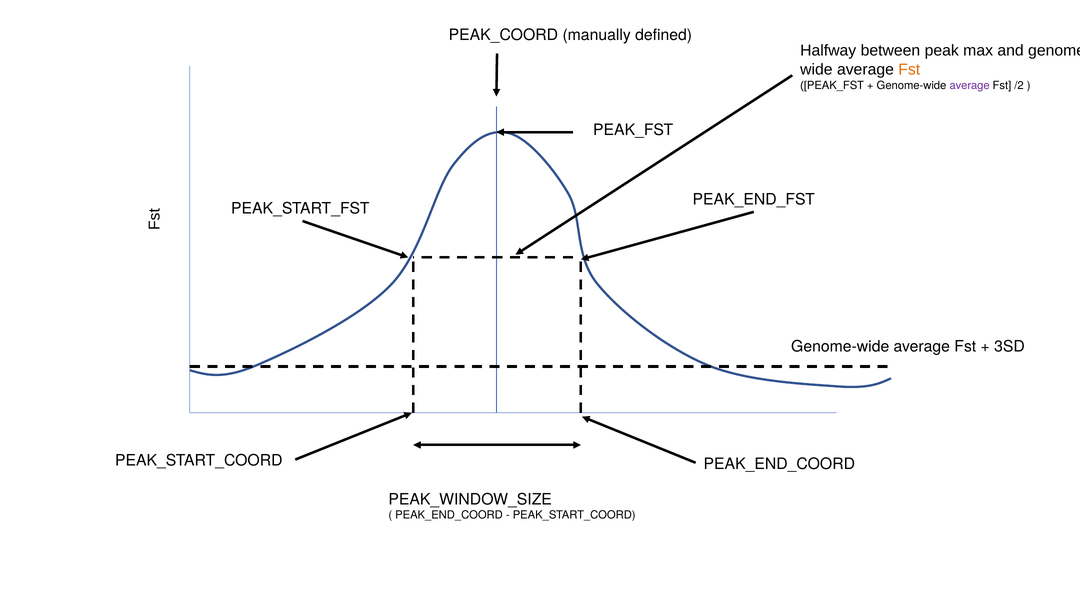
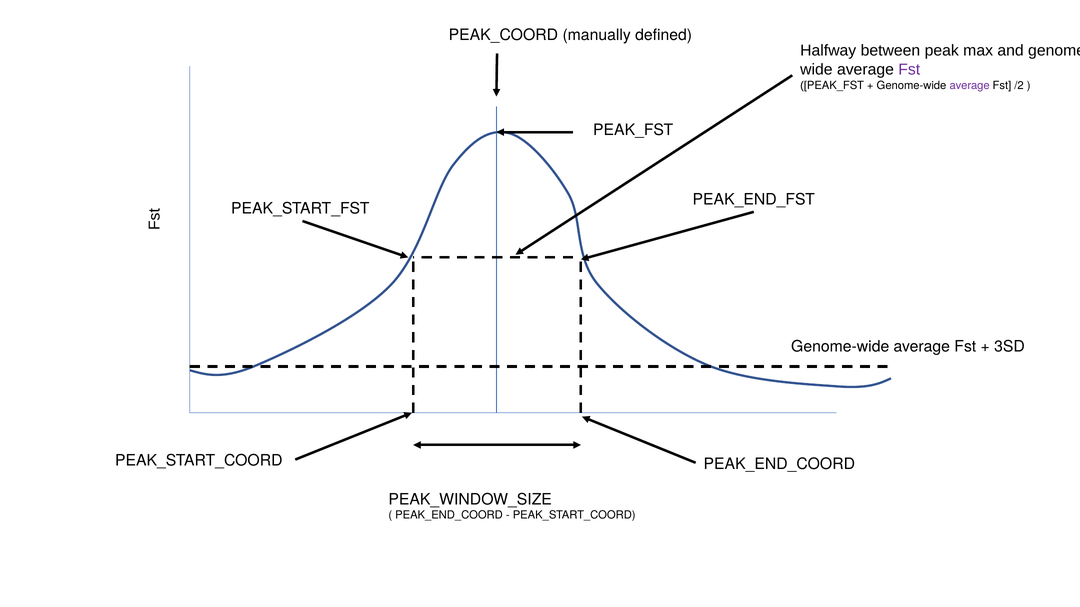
Fst colour: orange -> purple (909, 70)
